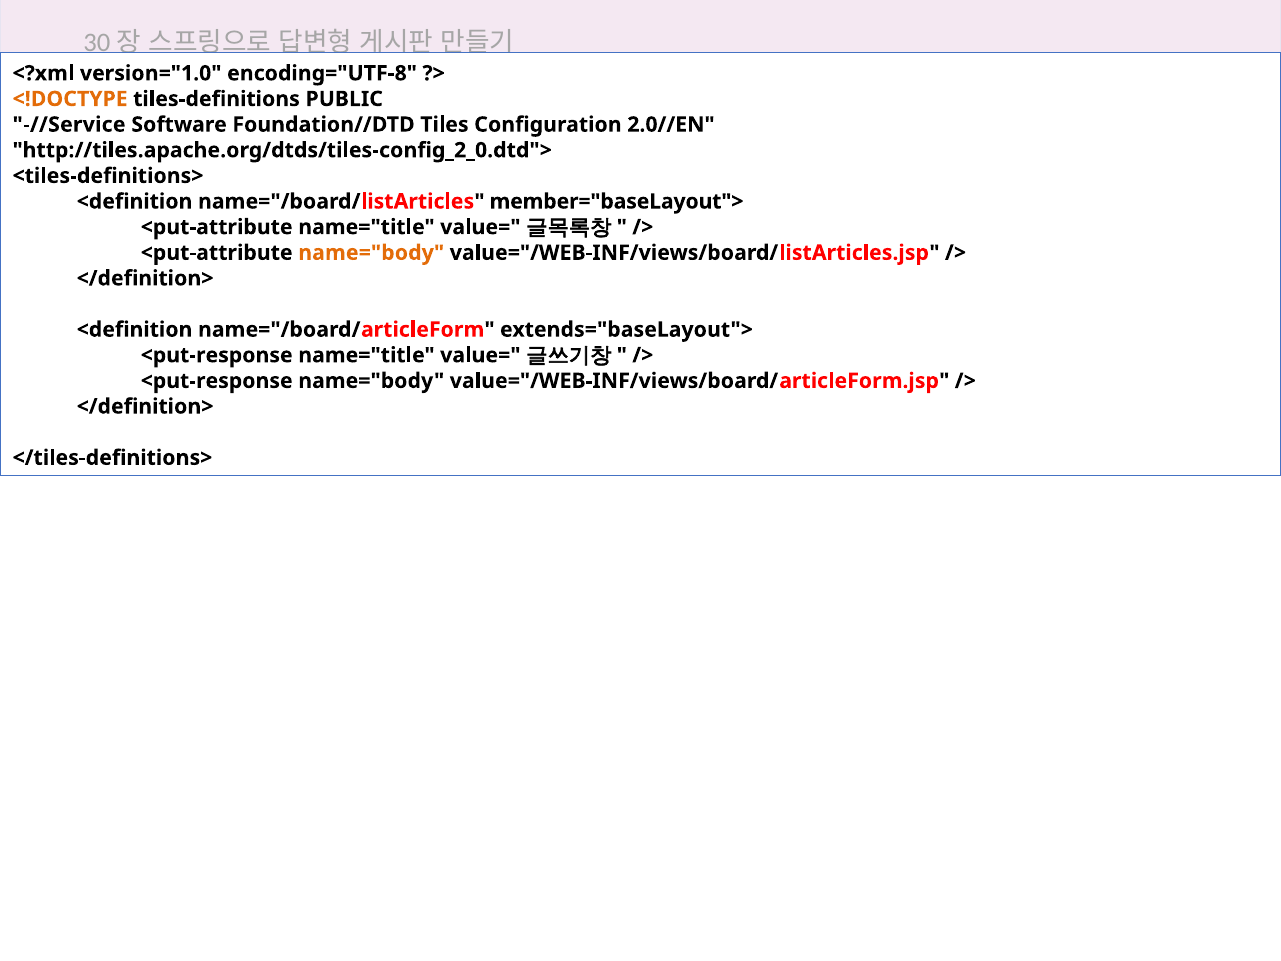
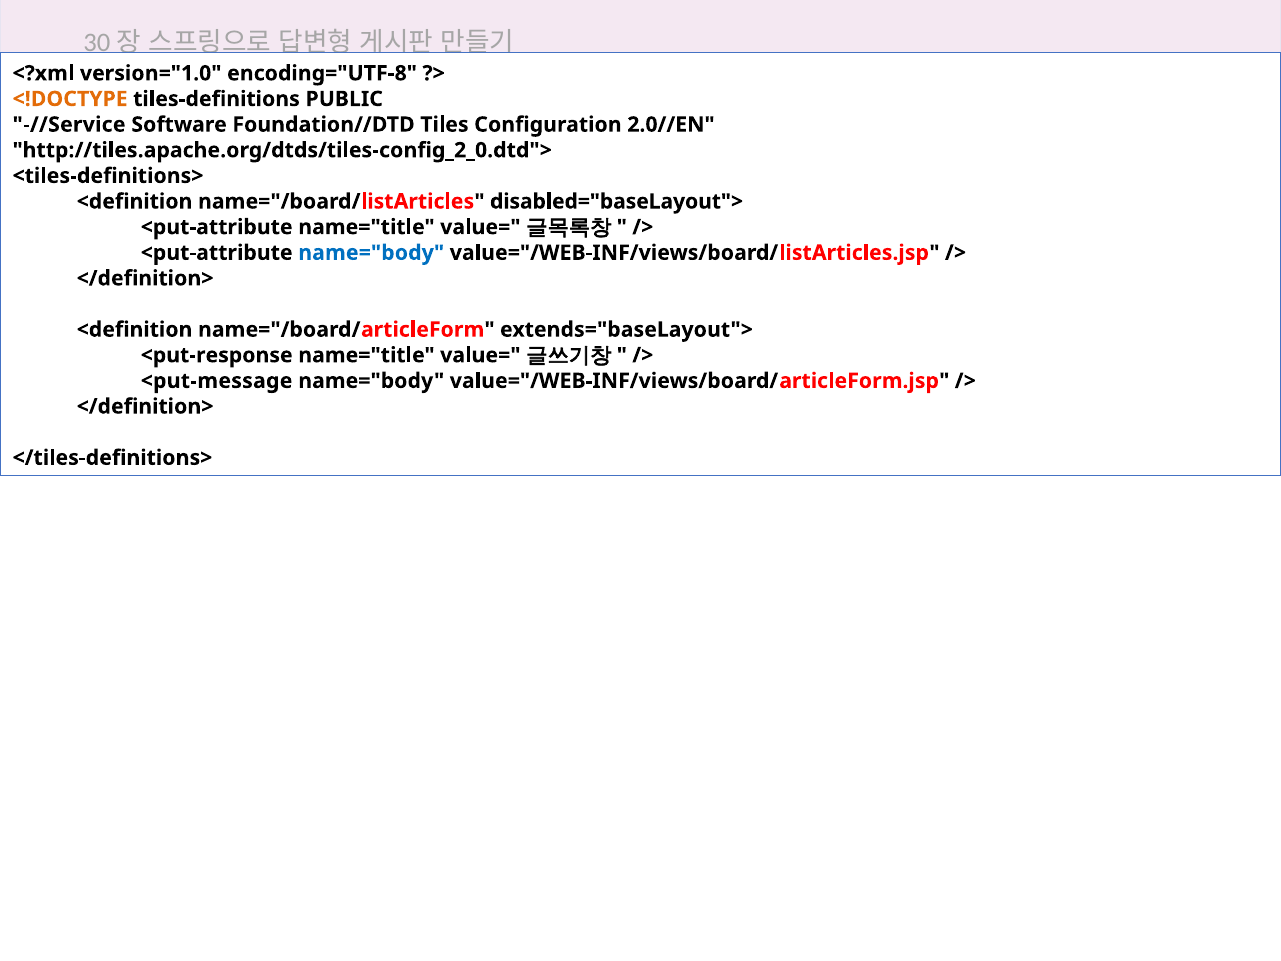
member="baseLayout">: member="baseLayout"> -> disabled="baseLayout"> (616, 201)
name="body colour: orange -> blue (371, 253)
<put-response: <put-response -> <put-message (217, 381)
